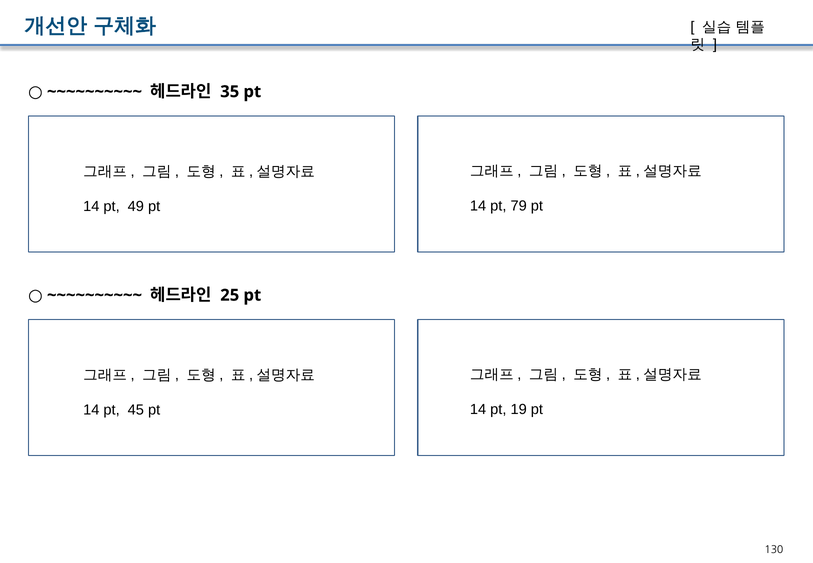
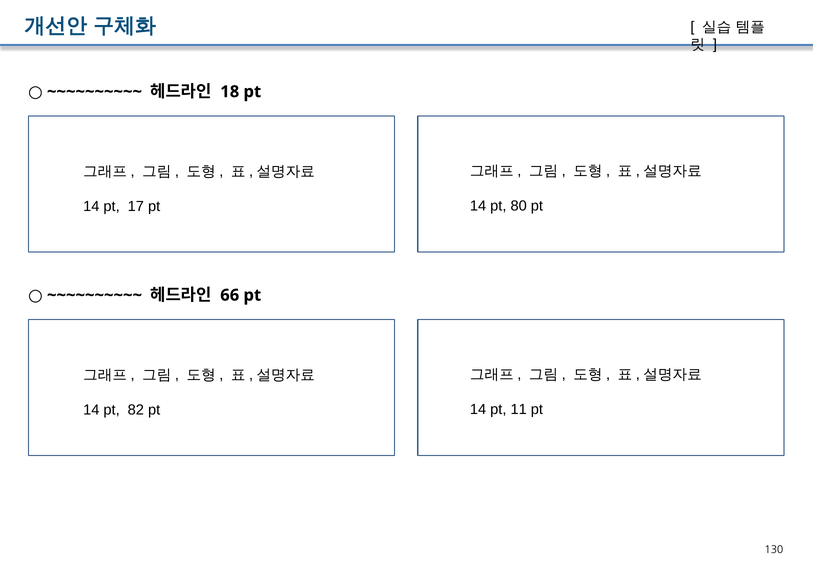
35: 35 -> 18 (230, 92)
79: 79 -> 80 (519, 206)
49: 49 -> 17 (136, 206)
25: 25 -> 66 (230, 295)
19: 19 -> 11 (519, 409)
45: 45 -> 82 (136, 410)
